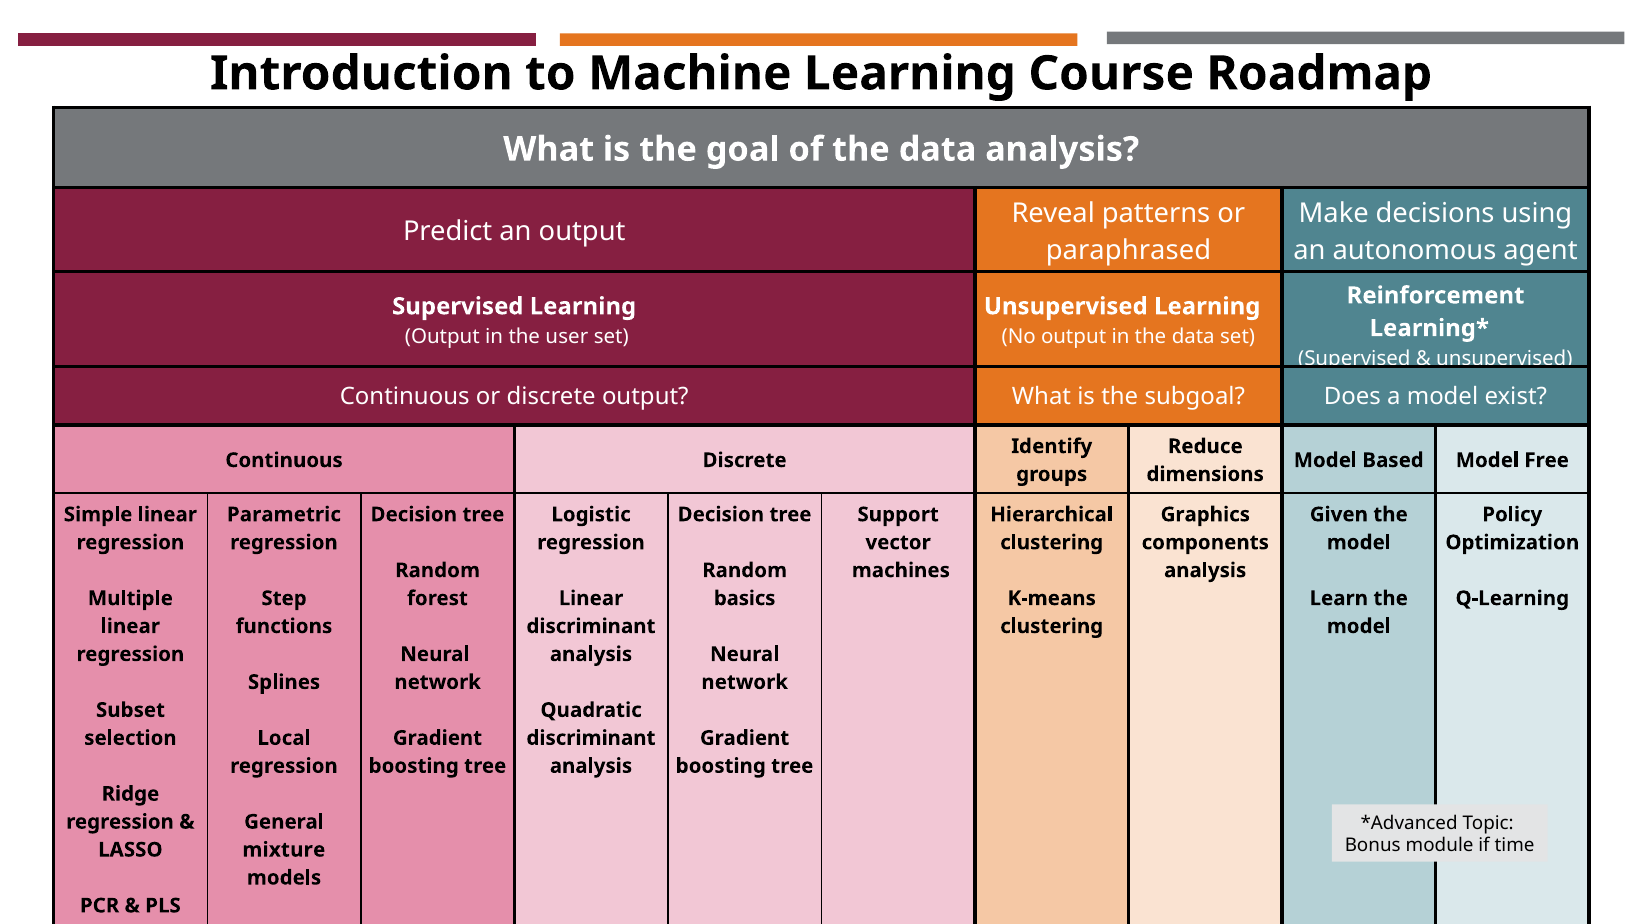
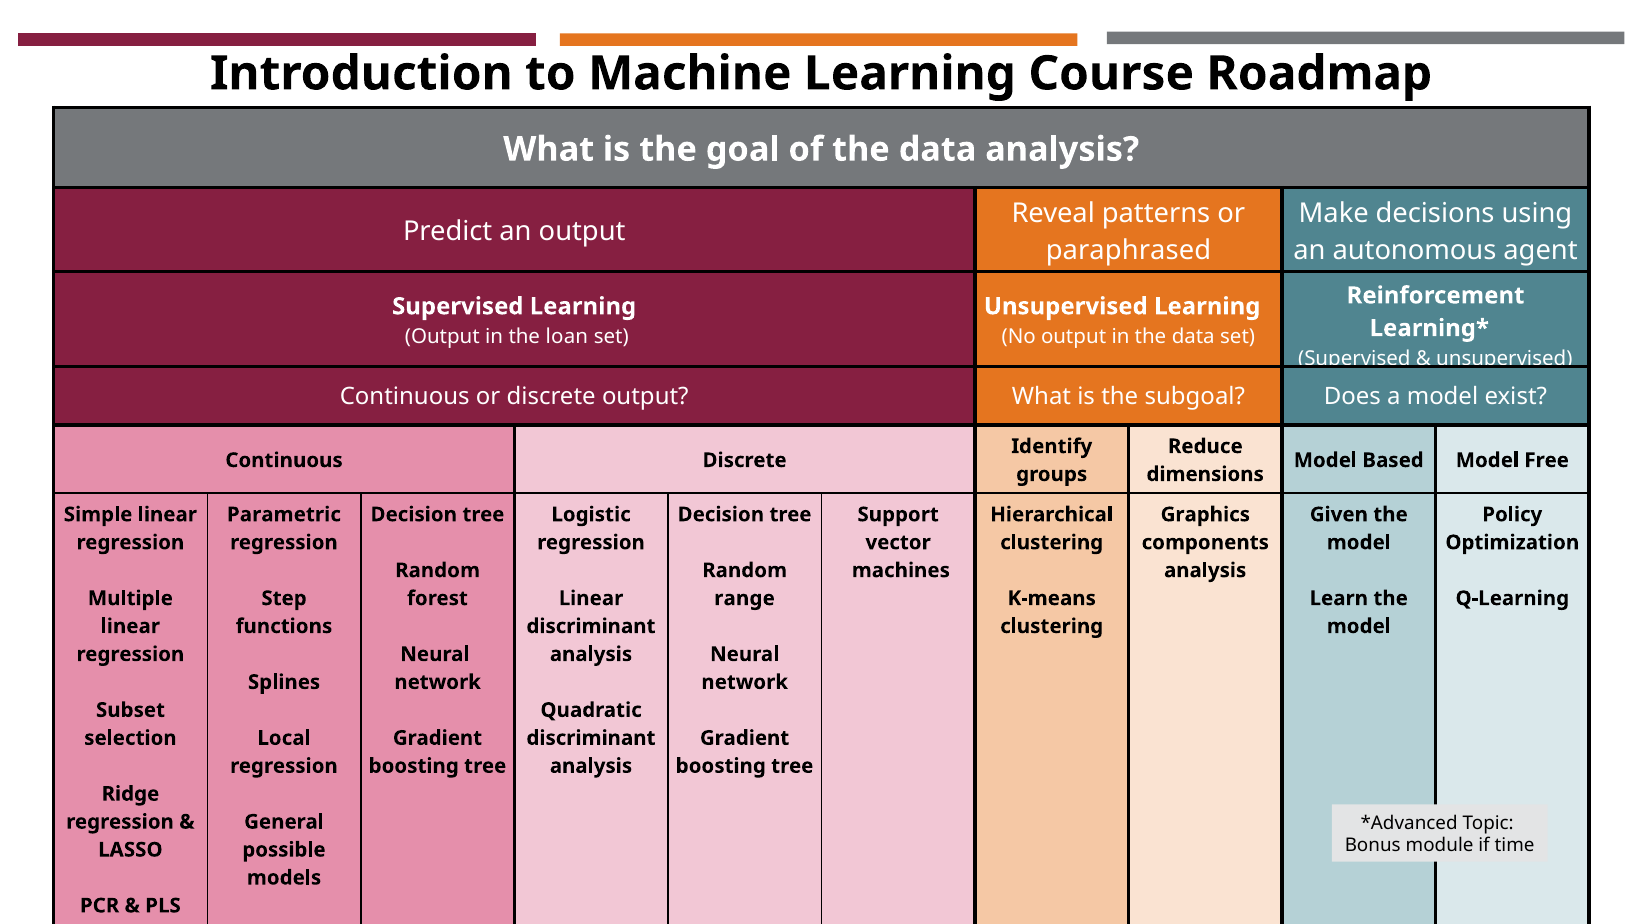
user: user -> loan (567, 337)
basics: basics -> range (744, 598)
mixture: mixture -> possible (284, 850)
